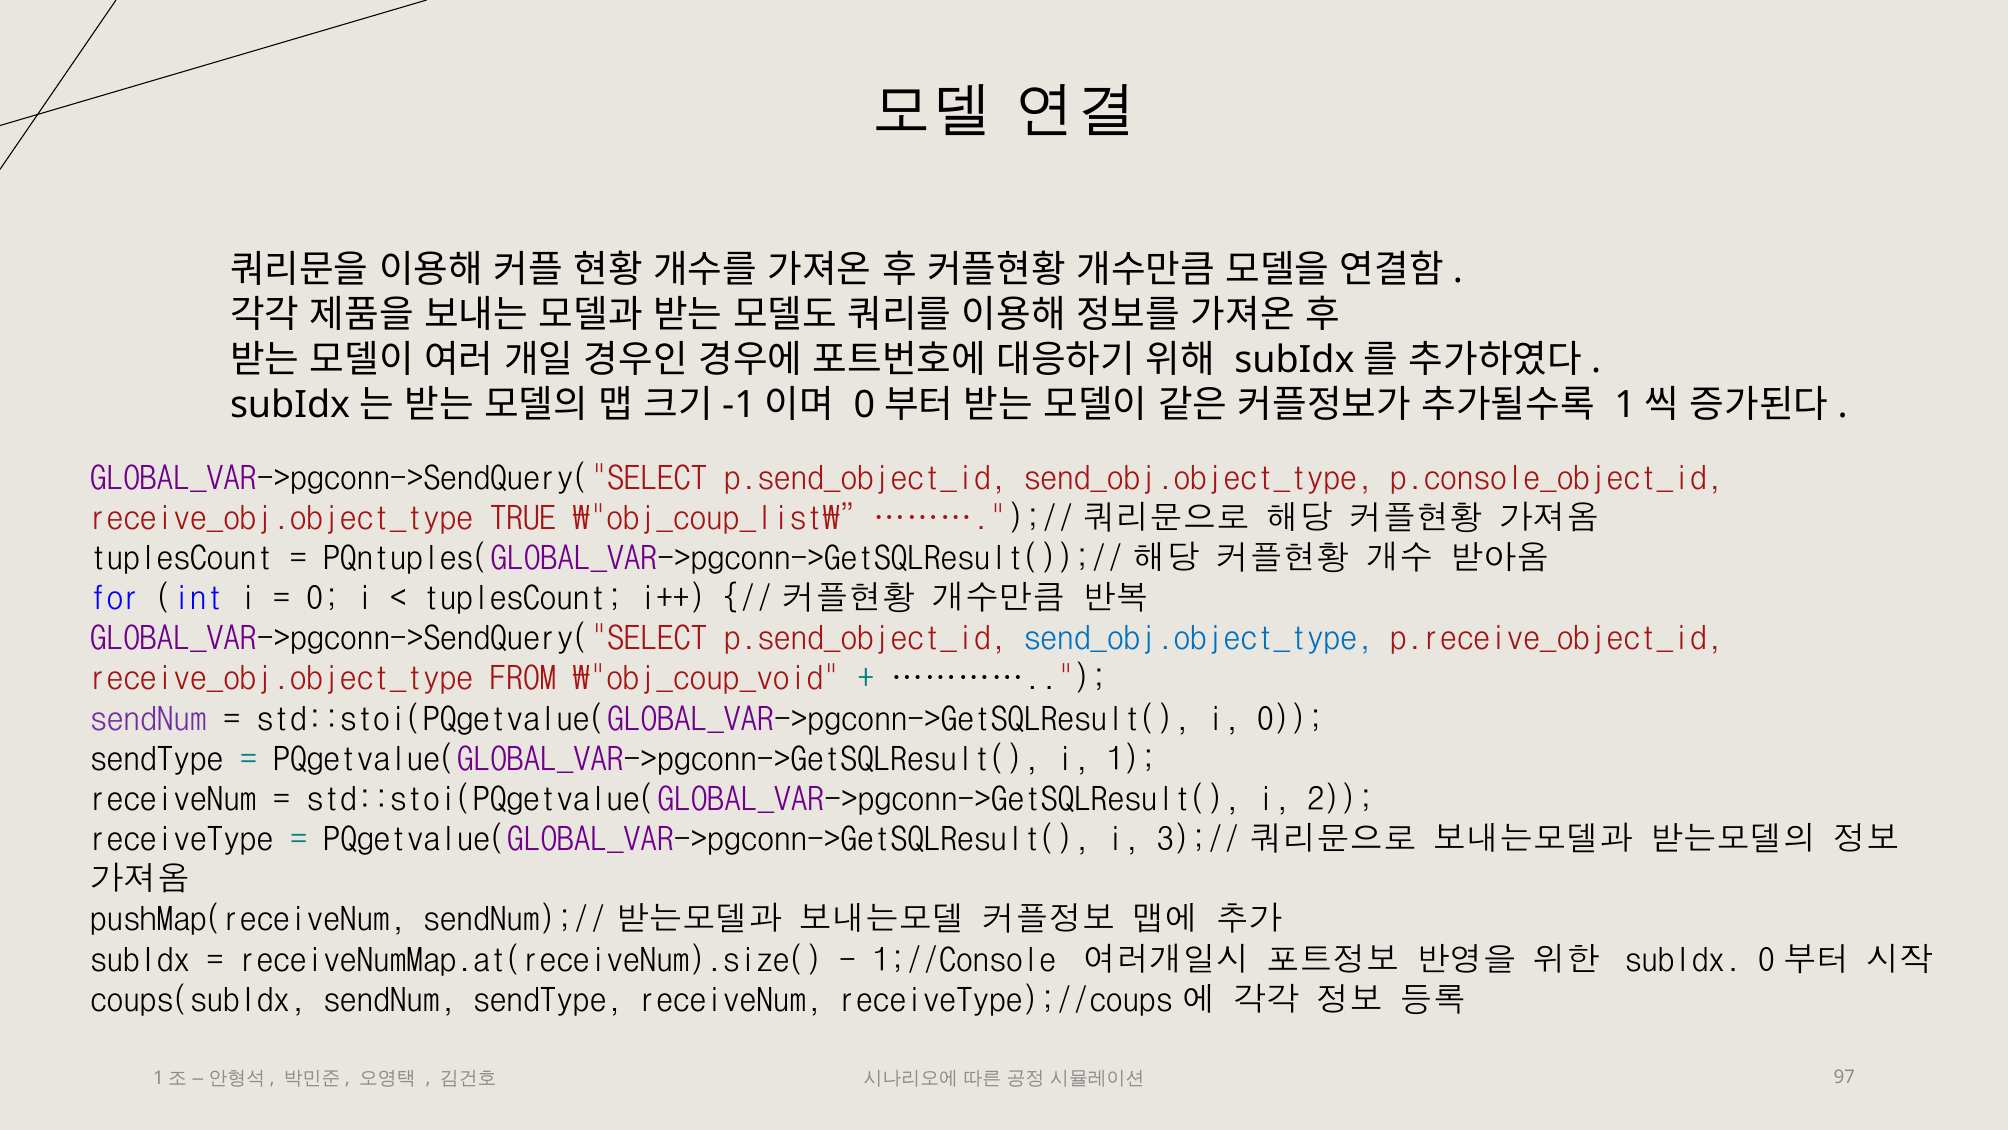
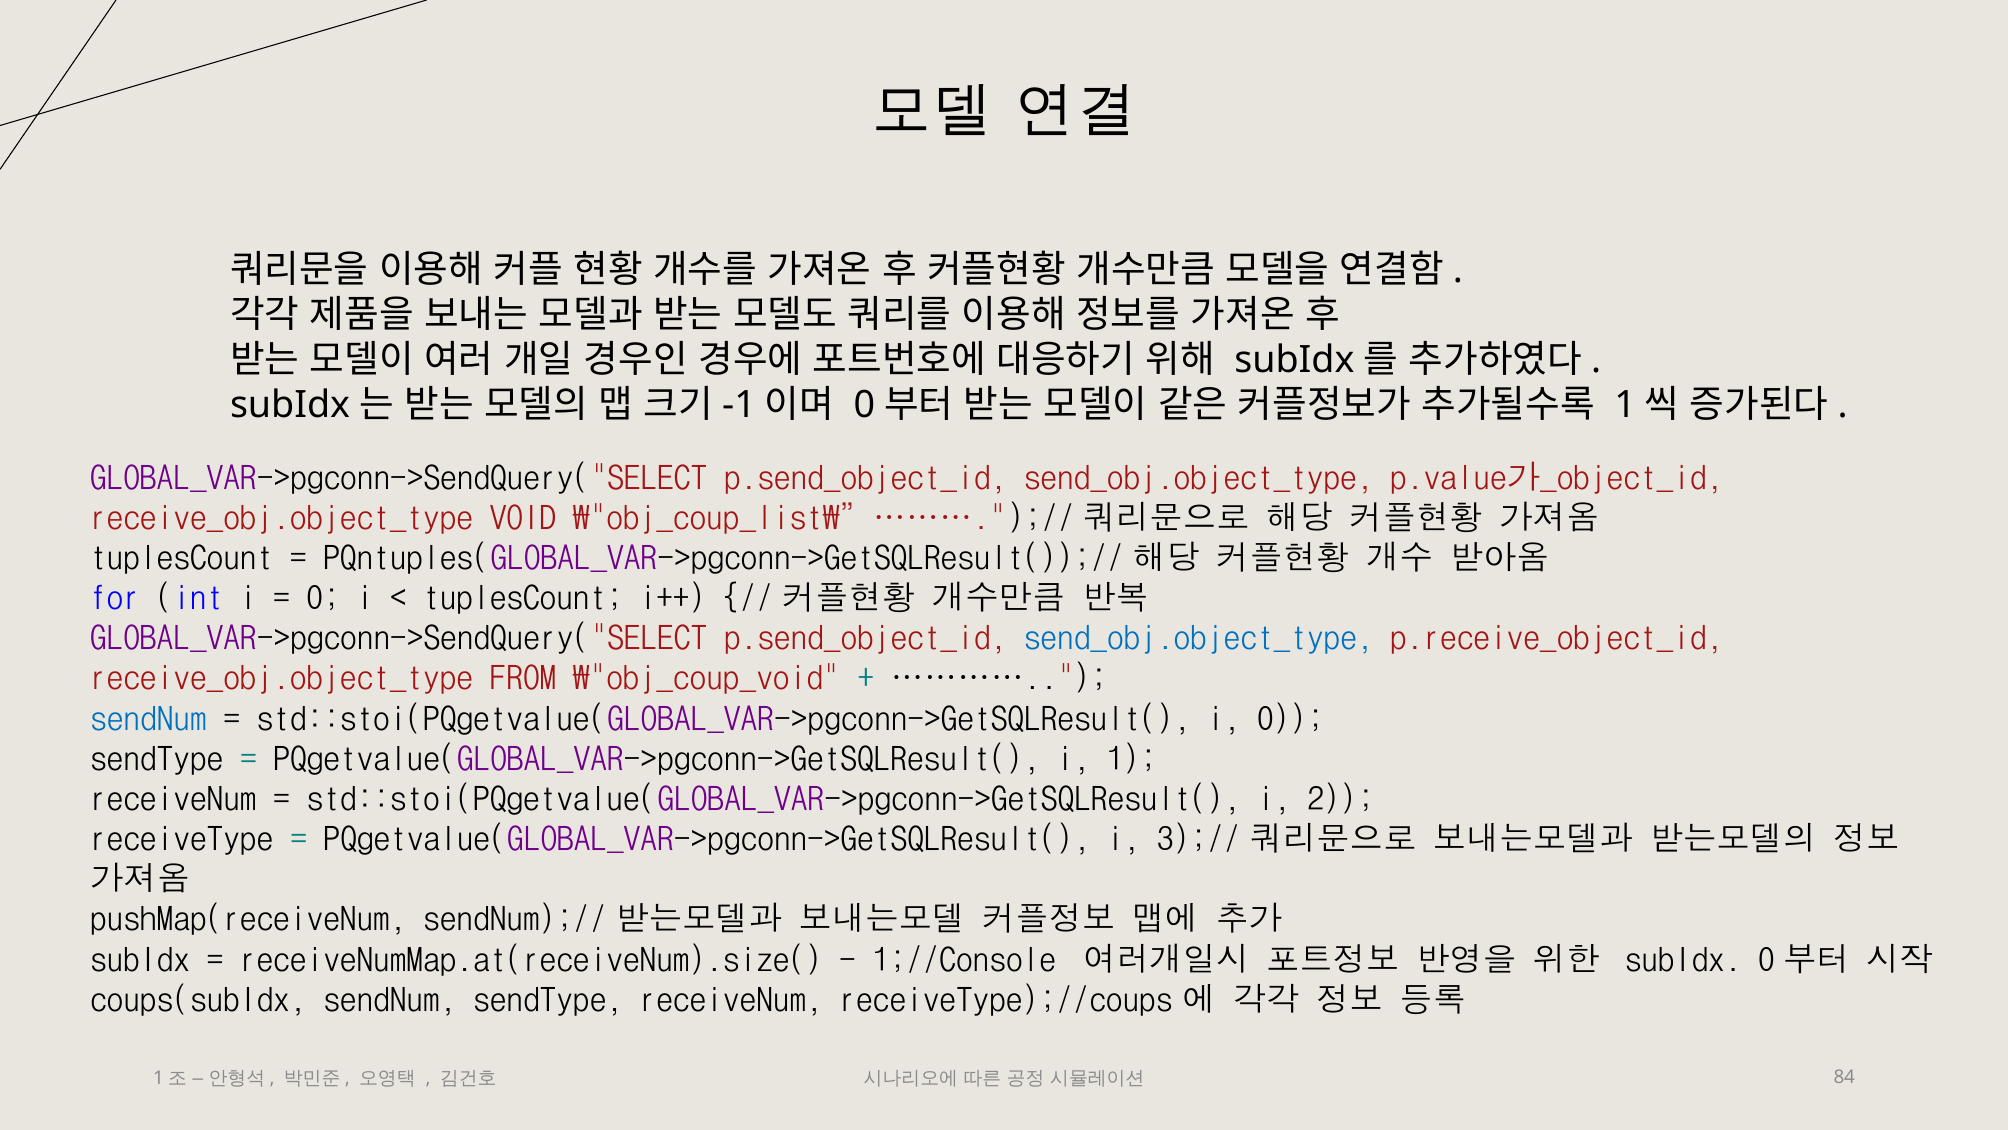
p.console_object_id: p.console_object_id -> p.value가_object_id (1557, 478)
TRUE: TRUE -> VOID (523, 518)
sendNum colour: purple -> blue (148, 719)
97: 97 -> 84 (1844, 1077)
